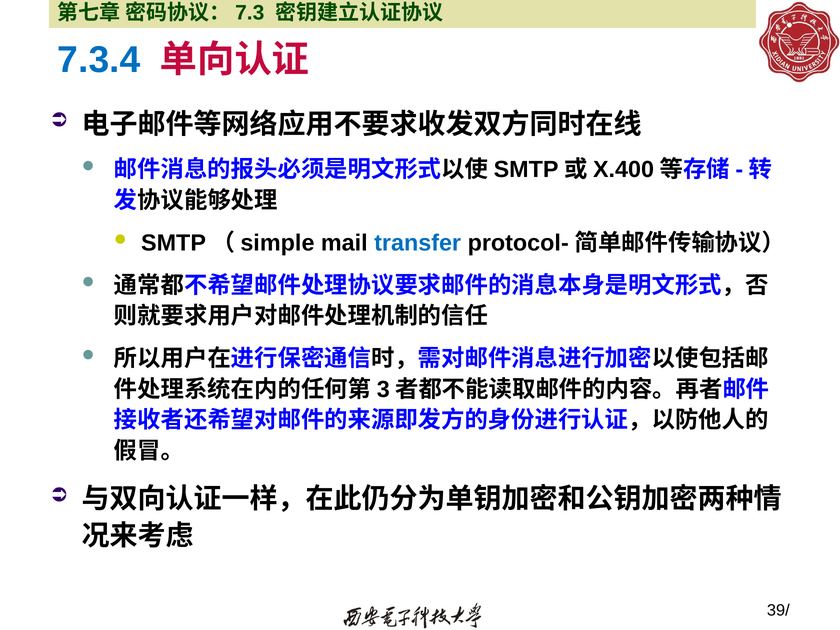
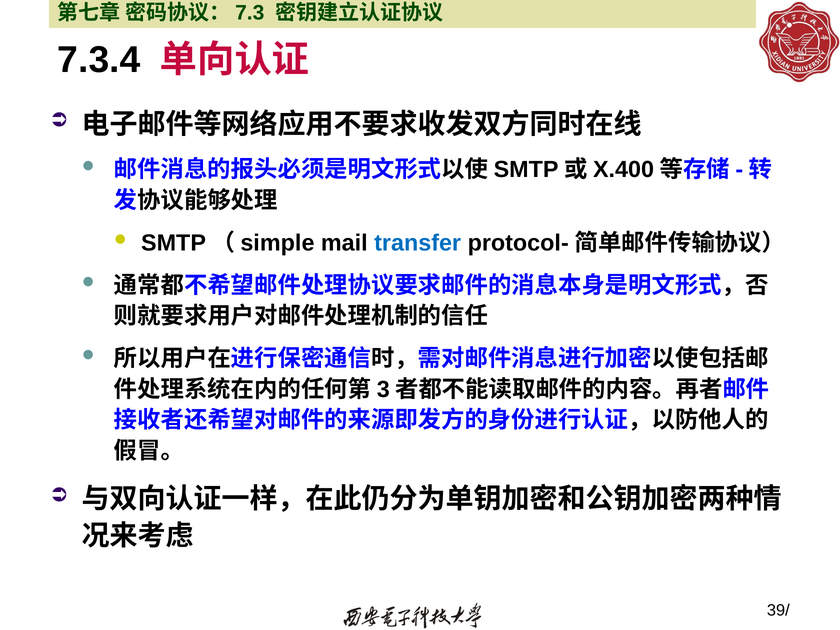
7.3.4 colour: blue -> black (99, 60)
